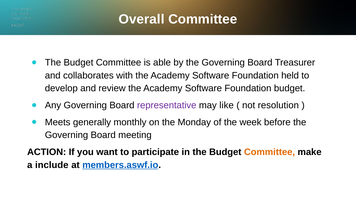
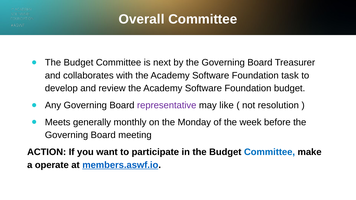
able: able -> next (162, 63)
held: held -> task (290, 76)
Committee colour: orange -> blue (270, 152)
include: include -> operate (52, 165)
